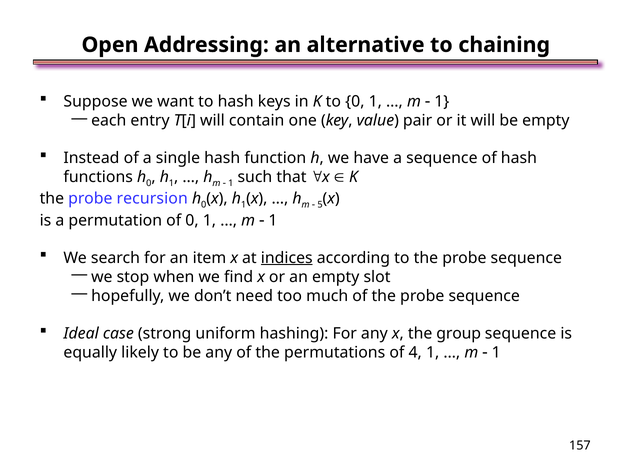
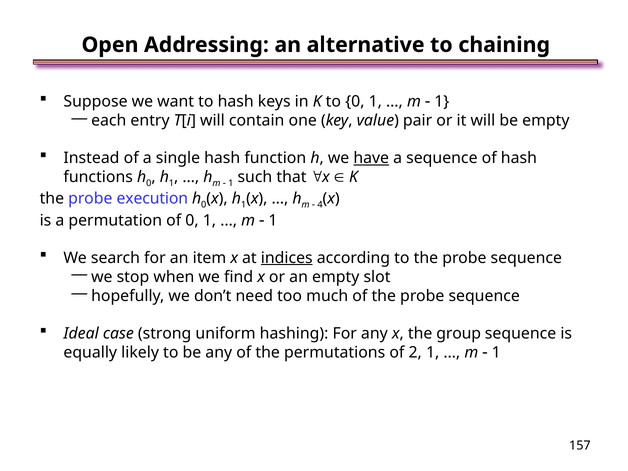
have underline: none -> present (371, 158)
recursion: recursion -> execution (152, 199)
5: 5 -> 4 (320, 205)
4: 4 -> 2 (415, 352)
